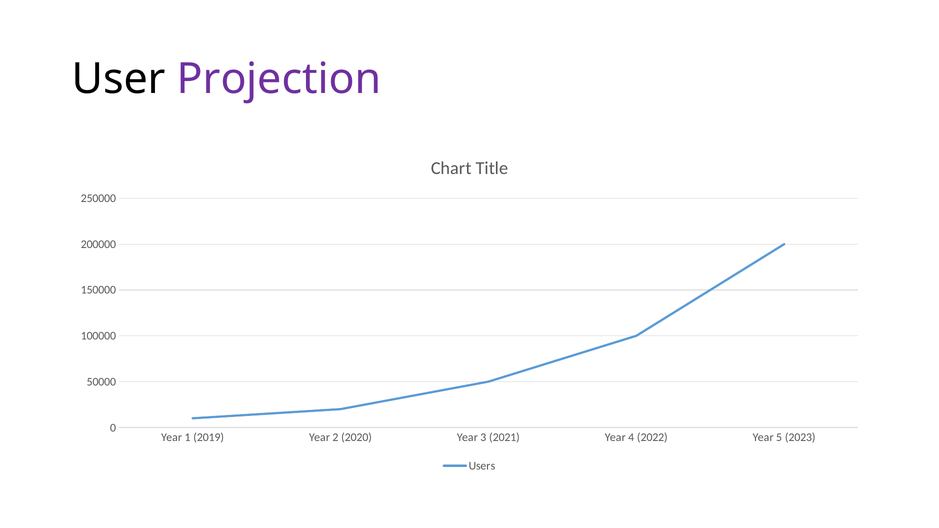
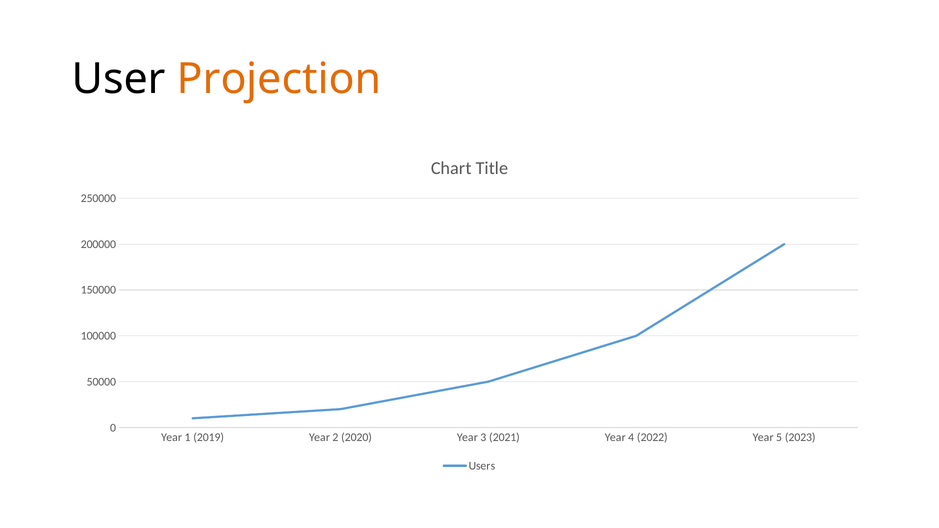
Projection colour: purple -> orange (279, 79)
